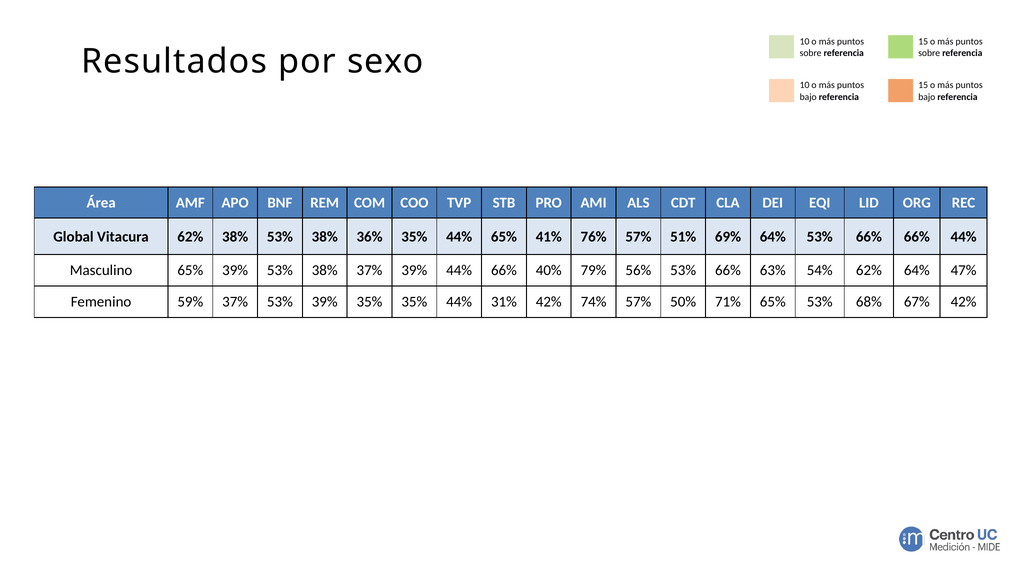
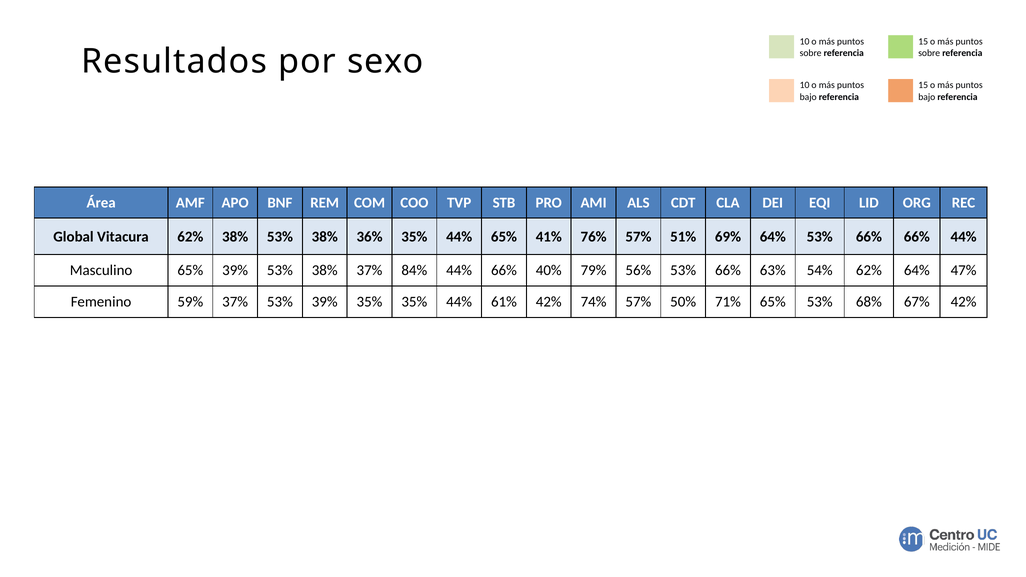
37% 39%: 39% -> 84% (414, 271)
31%: 31% -> 61% (504, 302)
